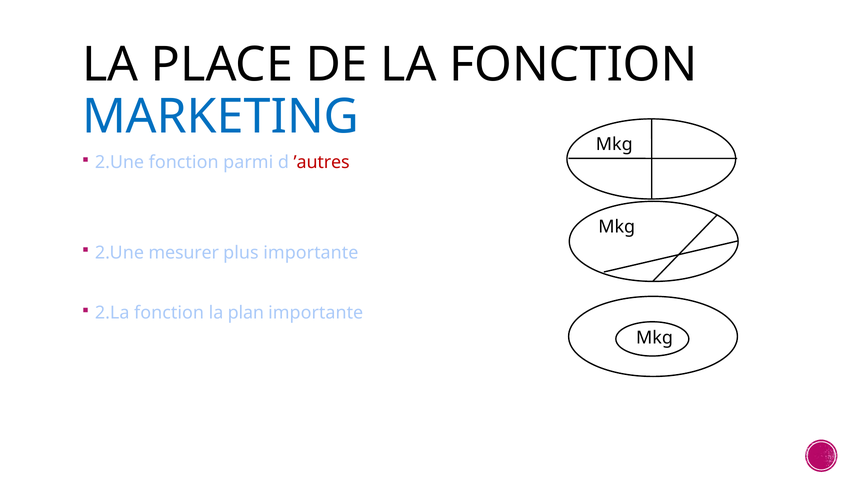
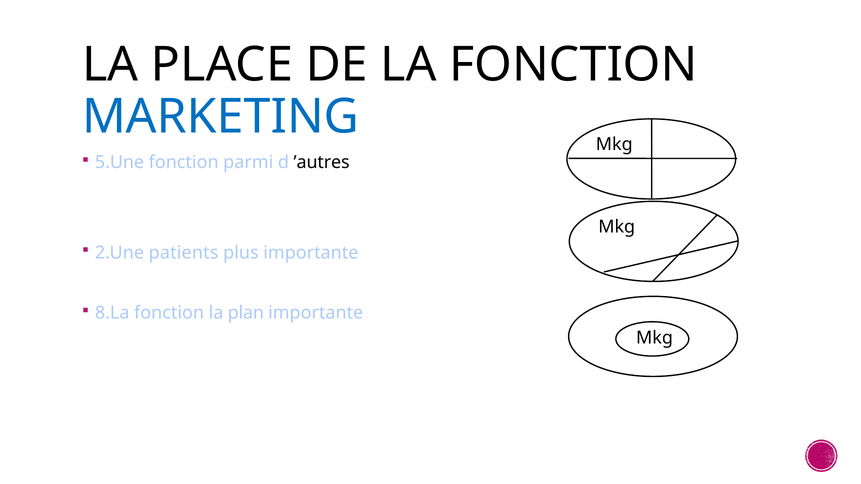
2.Une: 2.Une -> 5.Une (120, 163)
’autres colour: red -> black (322, 163)
mesurer: mesurer -> patients (184, 253)
2.La: 2.La -> 8.La (112, 313)
